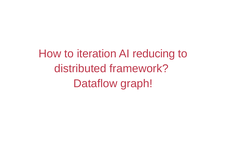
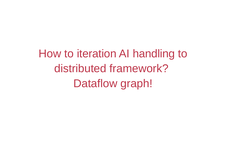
reducing: reducing -> handling (154, 54)
